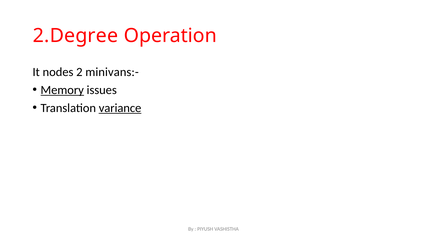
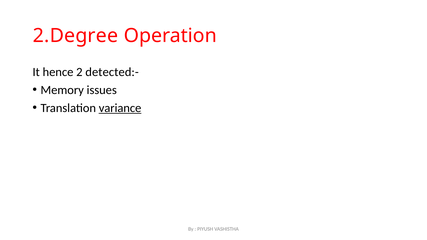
nodes: nodes -> hence (58, 72)
minivans:-: minivans:- -> detected:- (112, 72)
Memory underline: present -> none (62, 90)
